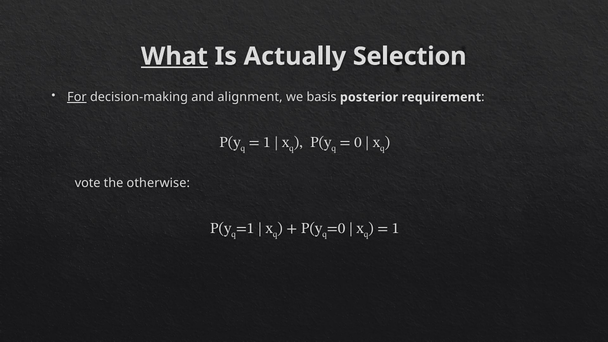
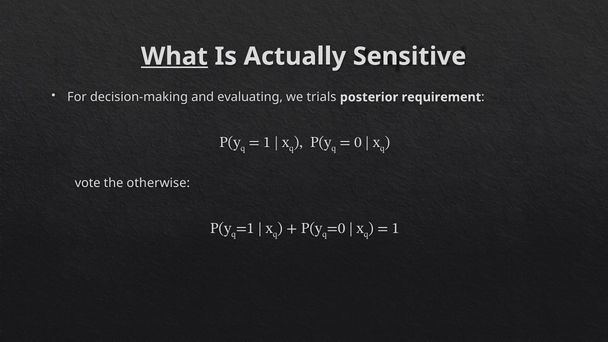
Selection: Selection -> Sensitive (410, 56)
For underline: present -> none (77, 97)
alignment: alignment -> evaluating (250, 97)
basis: basis -> trials (321, 97)
